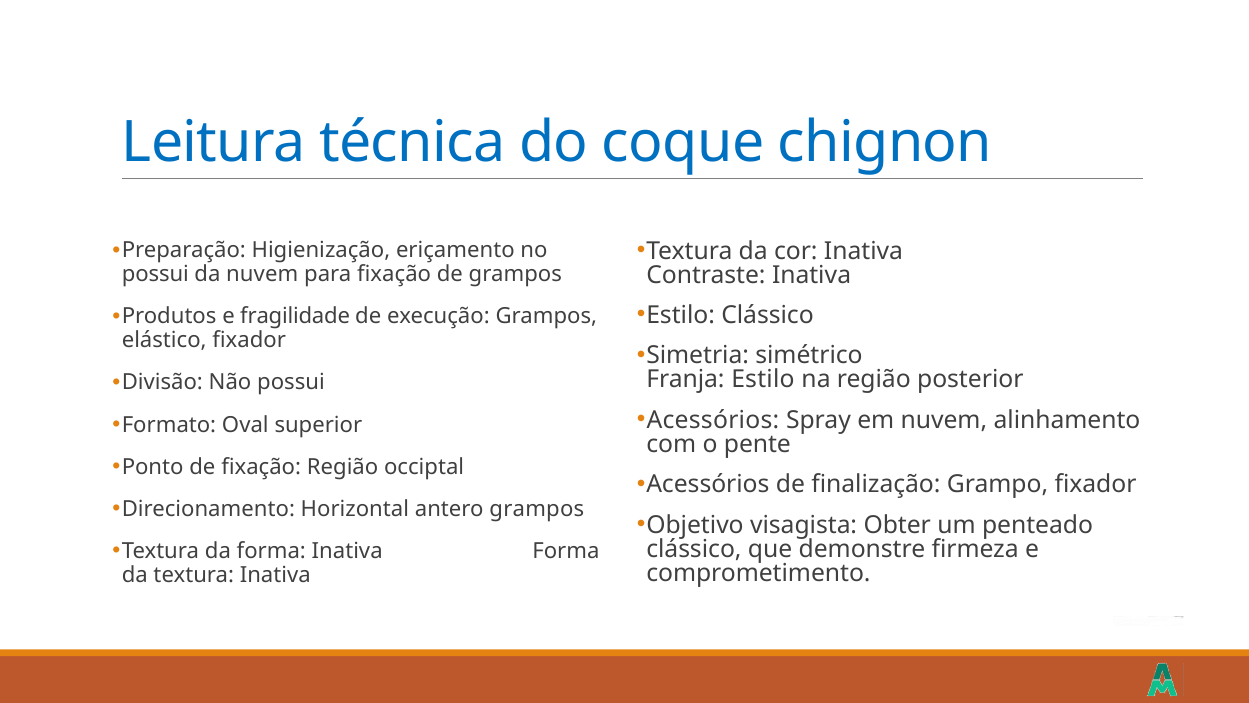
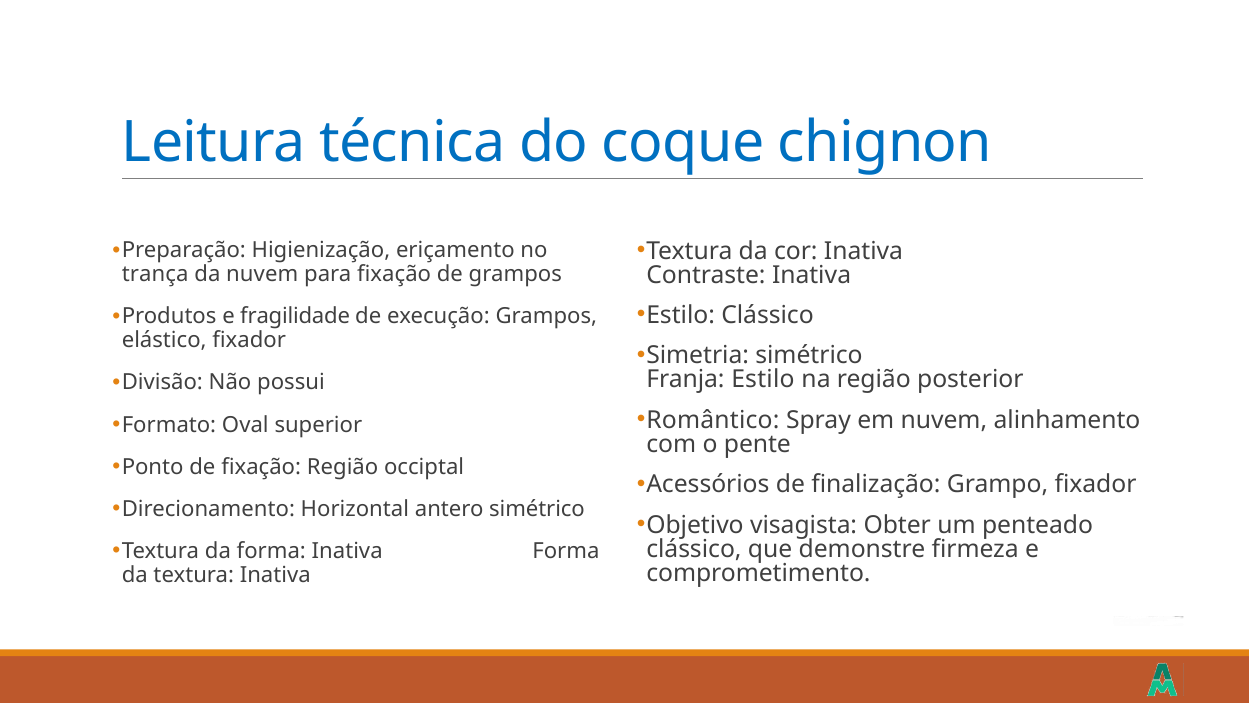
possui: possui -> trança (155, 274)
Acessórios: Acessórios -> Romântico (713, 420)
antero grampos: grampos -> simétrico (537, 509)
